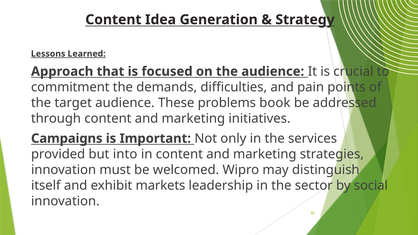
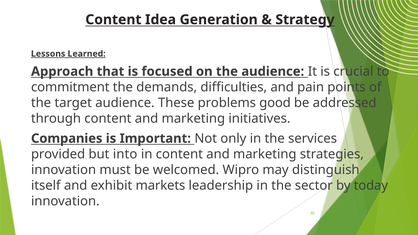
book: book -> good (275, 103)
Campaigns: Campaigns -> Companies (67, 139)
social: social -> today (371, 186)
